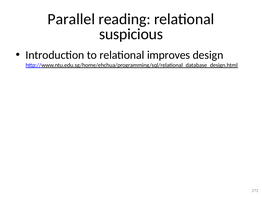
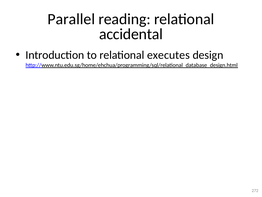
suspicious: suspicious -> accidental (131, 34)
improves: improves -> executes (168, 55)
